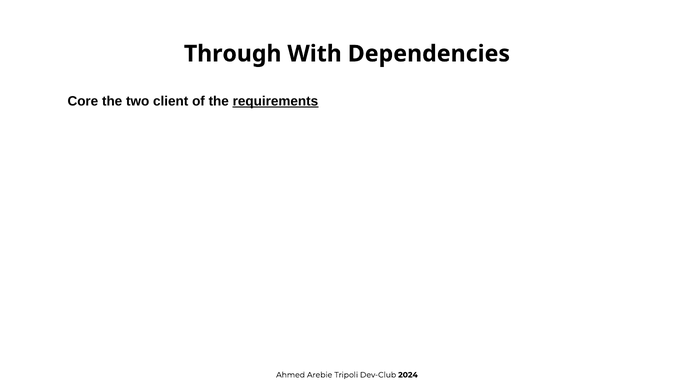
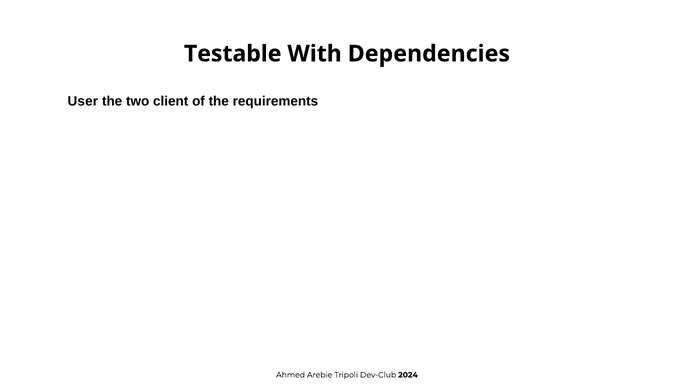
Through: Through -> Testable (233, 54)
Core: Core -> User (83, 101)
requirements underline: present -> none (275, 101)
